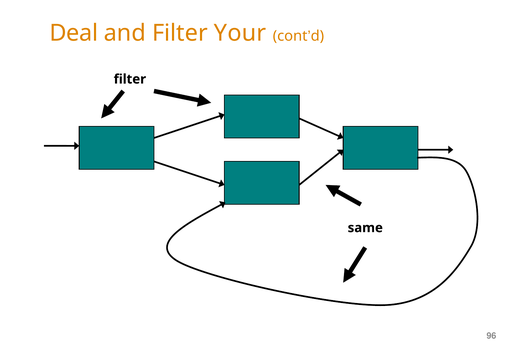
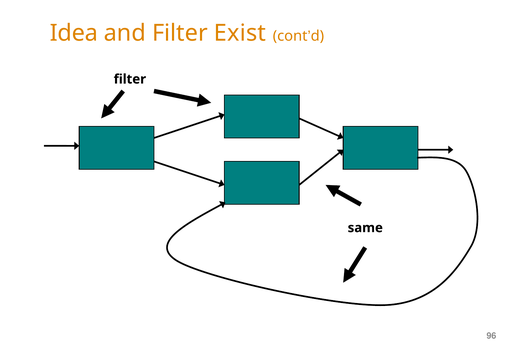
Deal: Deal -> Idea (74, 33)
Your: Your -> Exist (240, 33)
